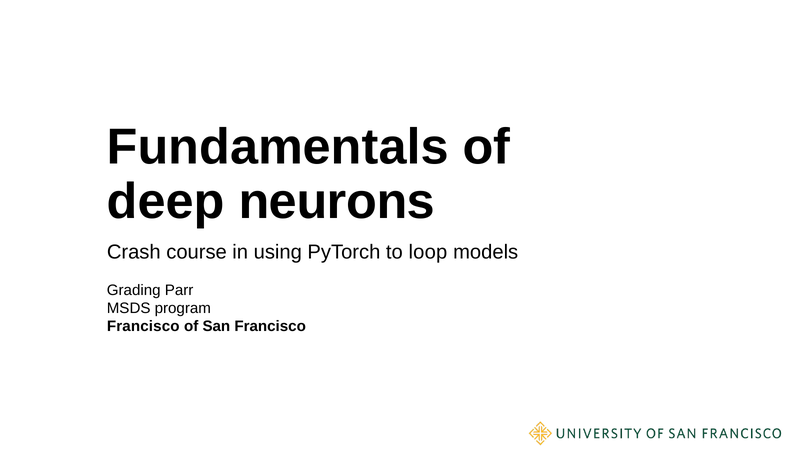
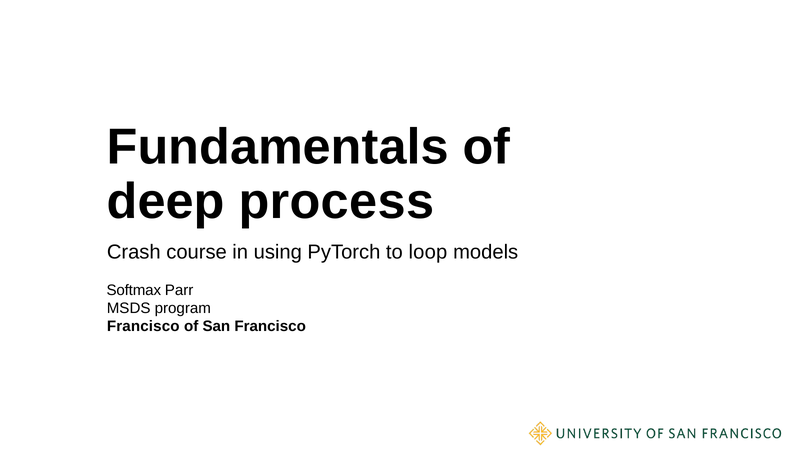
neurons: neurons -> process (336, 202)
Grading: Grading -> Softmax (134, 290)
